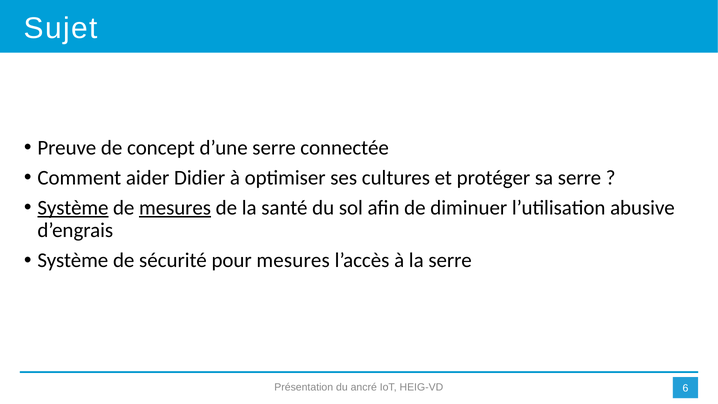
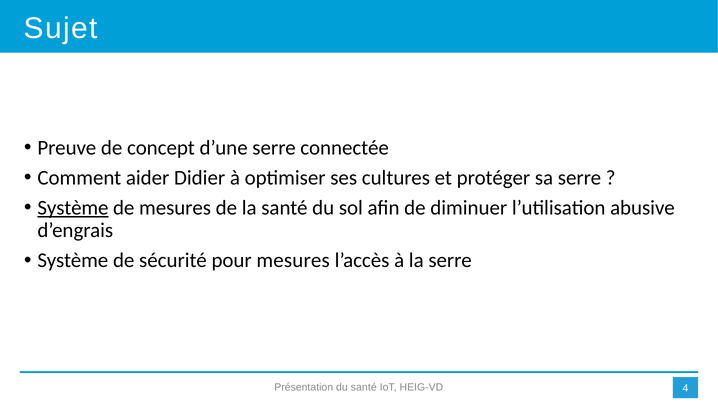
mesures underline: present -> none (175, 208)
du ancré: ancré -> santé (364, 387)
6: 6 -> 4 (685, 388)
